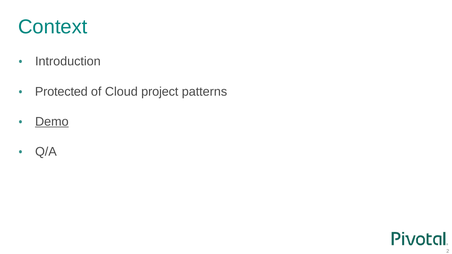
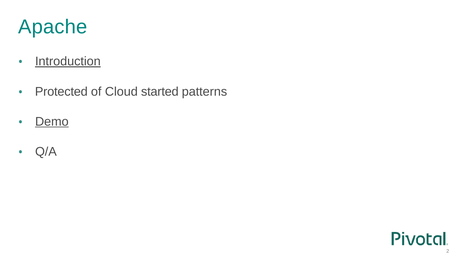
Context: Context -> Apache (53, 27)
Introduction underline: none -> present (68, 62)
project: project -> started (160, 92)
